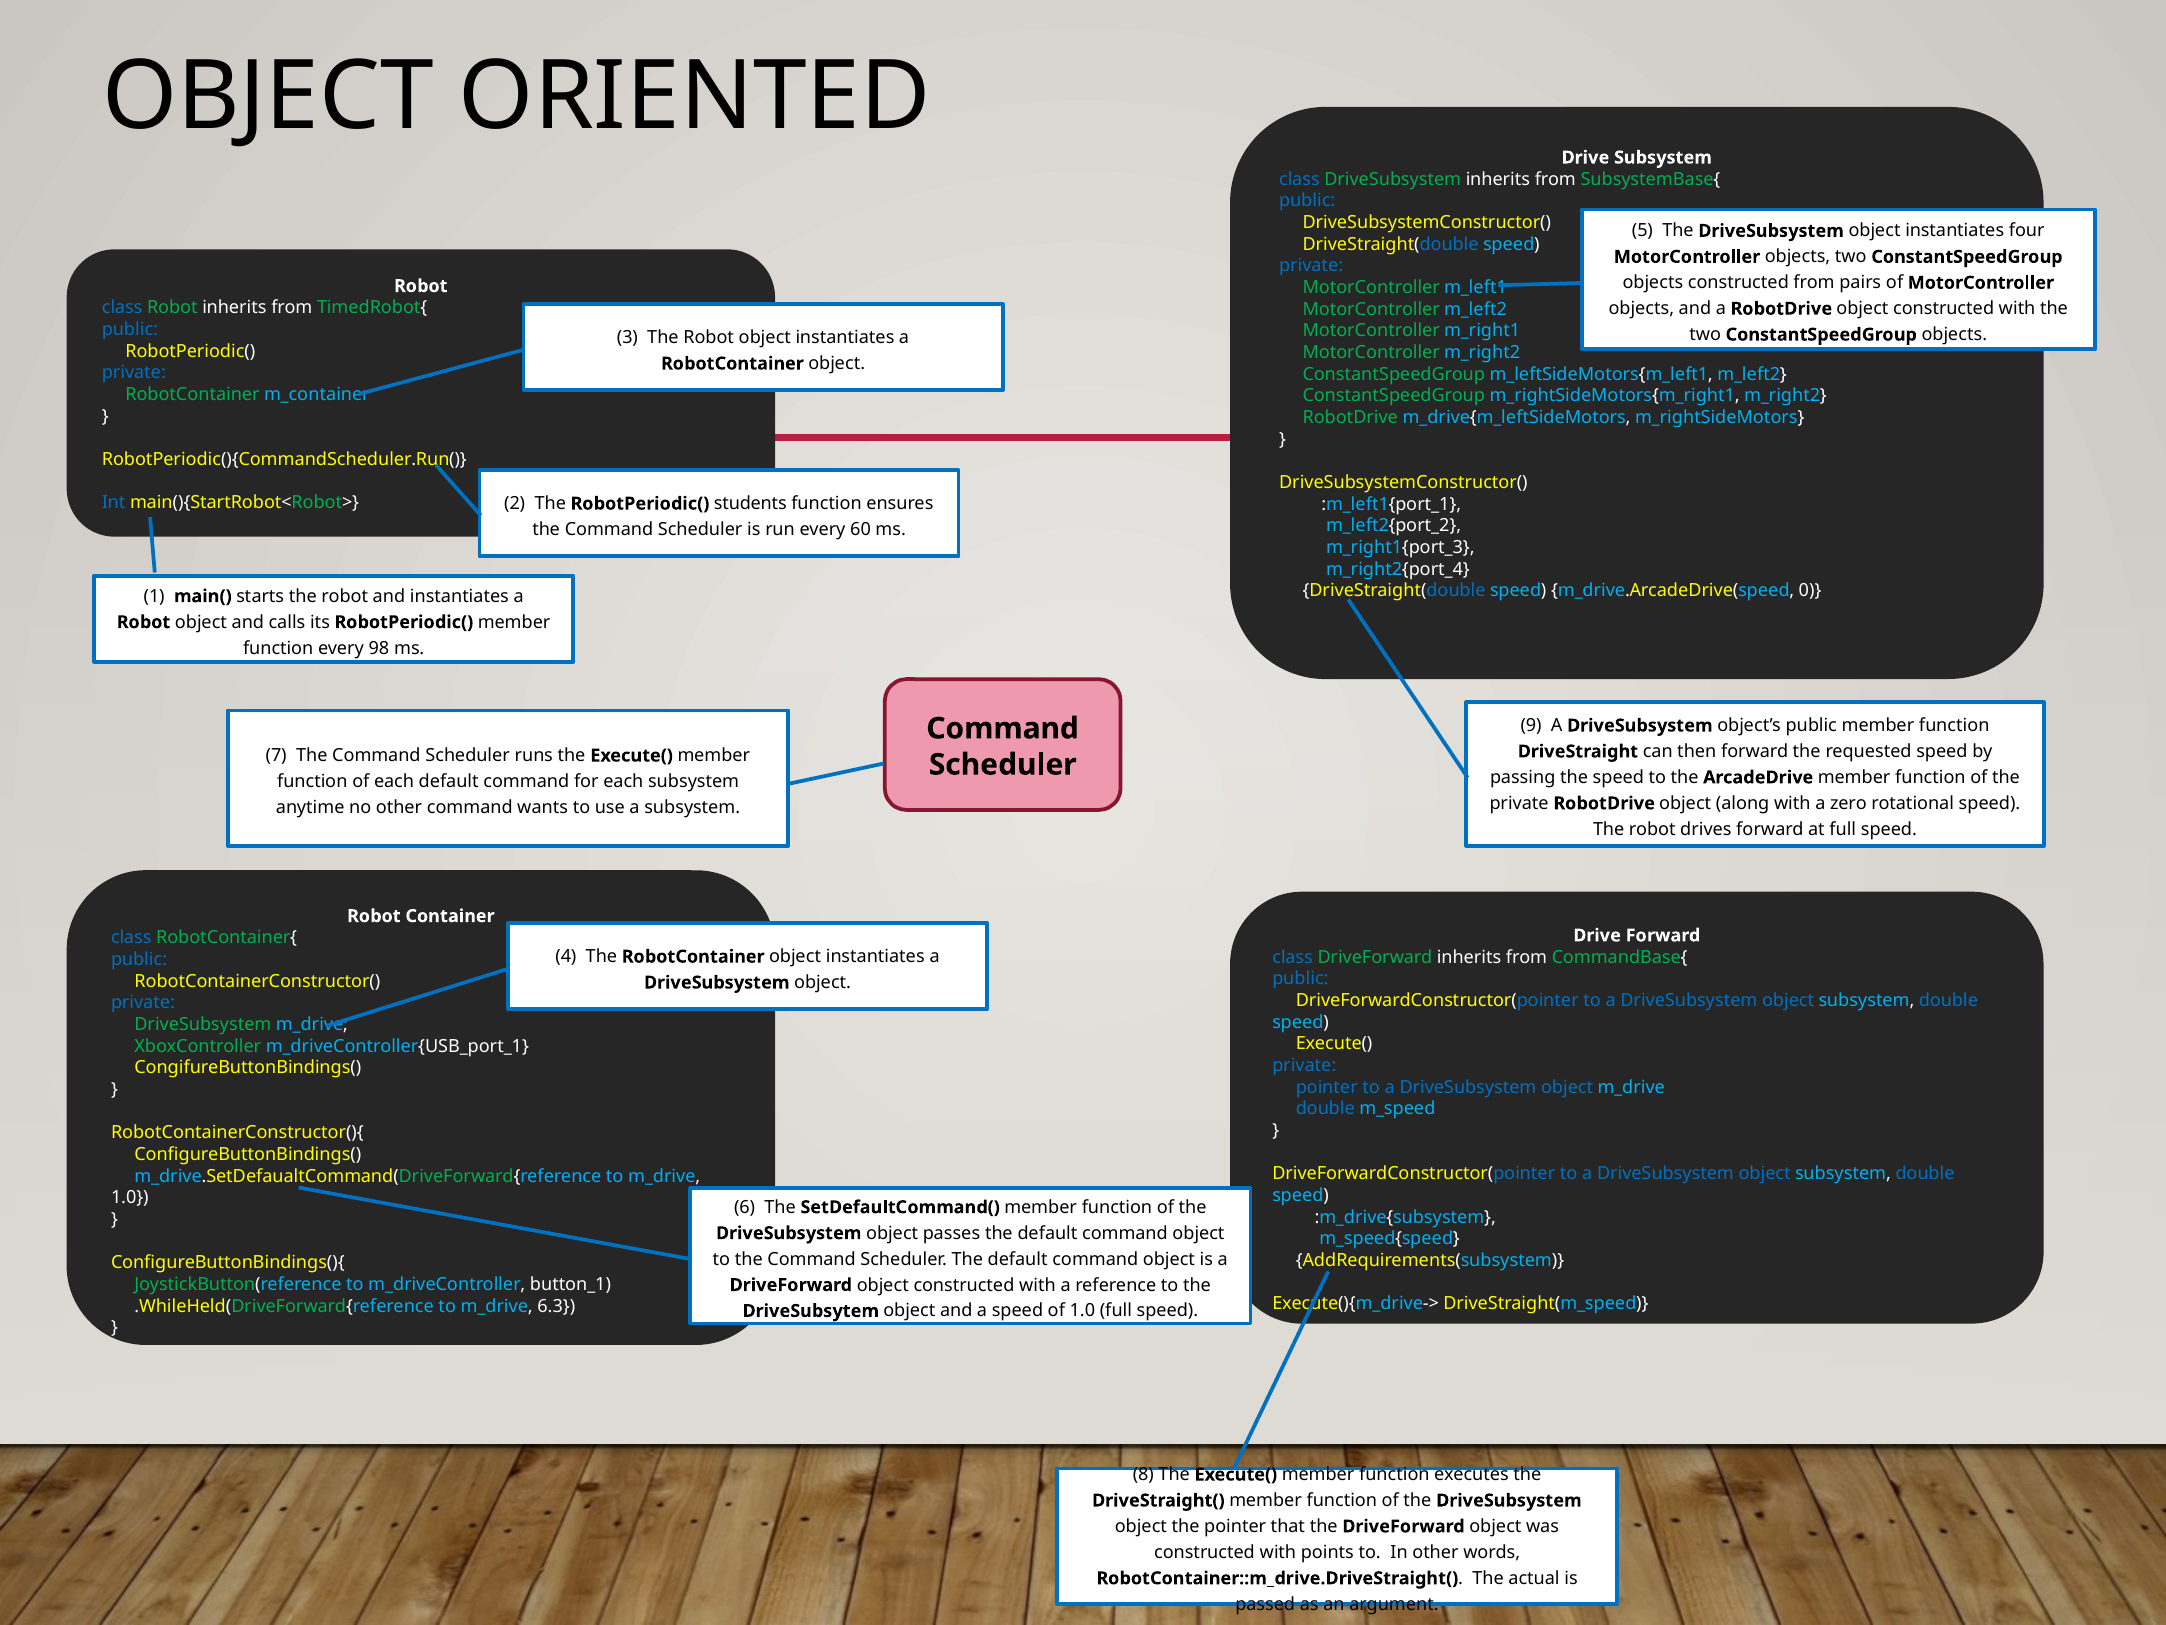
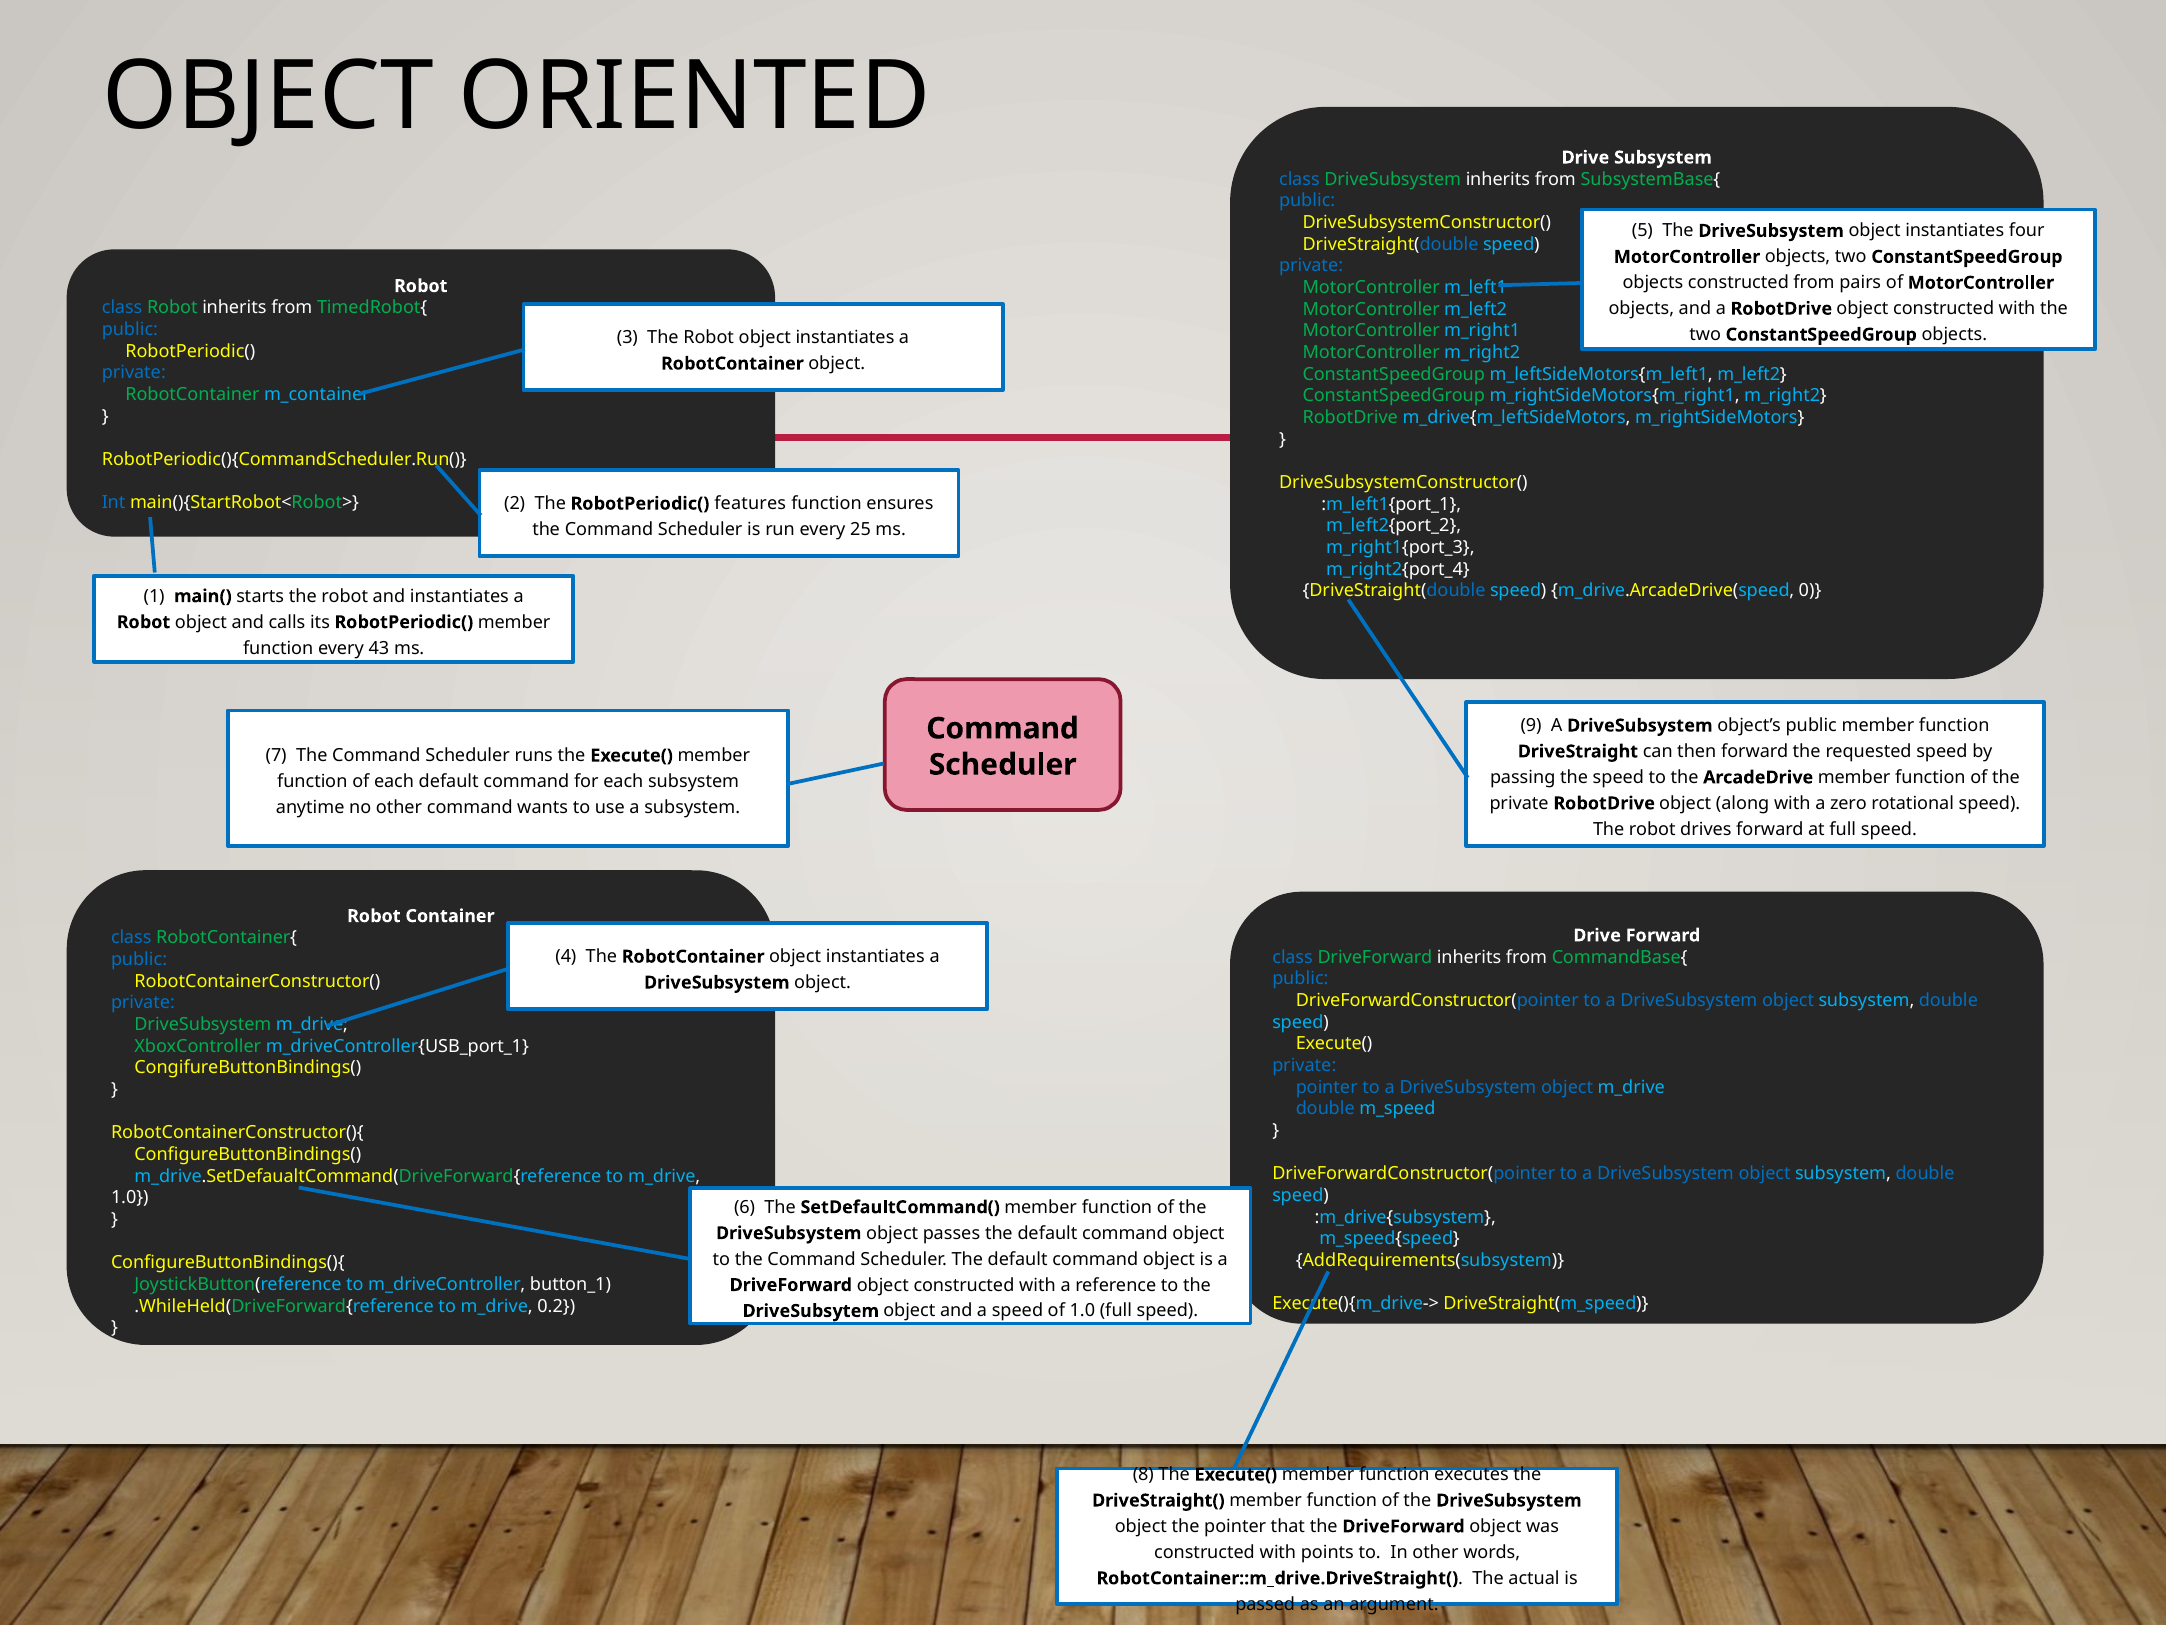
students: students -> features (750, 503)
60: 60 -> 25 (861, 529)
98: 98 -> 43 (379, 648)
6.3: 6.3 -> 0.2 (556, 1306)
